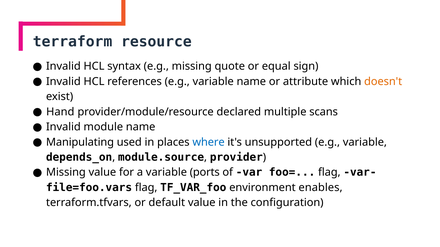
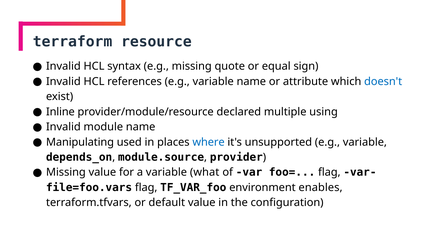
doesn't colour: orange -> blue (383, 82)
Hand: Hand -> Inline (60, 112)
scans: scans -> using (324, 112)
ports: ports -> what (205, 173)
